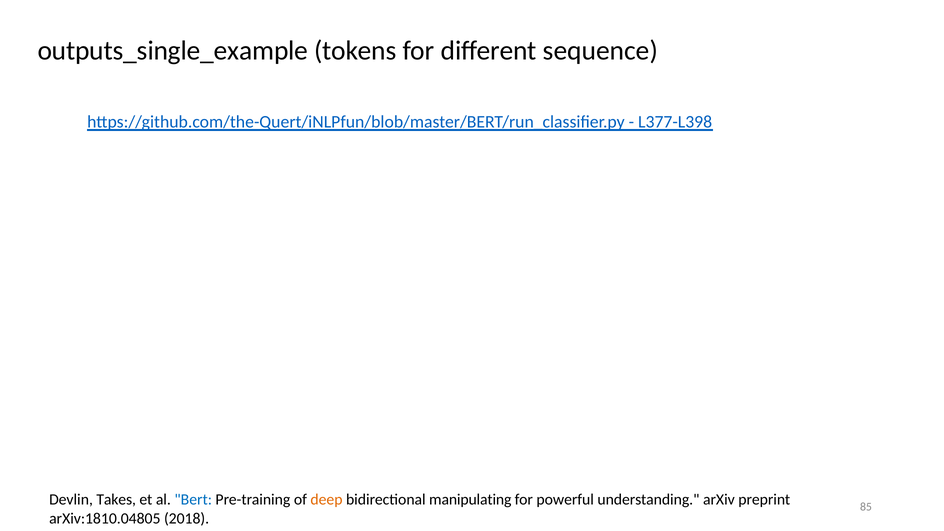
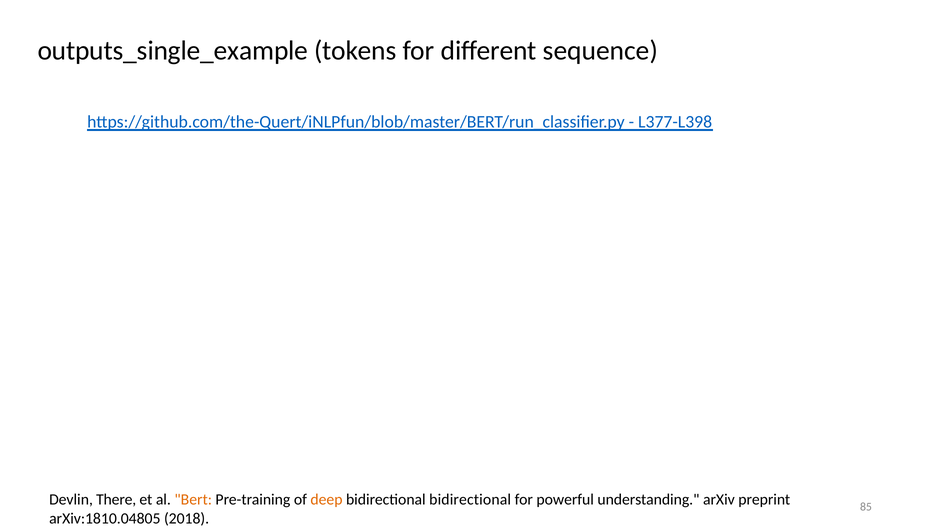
Takes: Takes -> There (116, 500)
Bert colour: blue -> orange (193, 500)
bidirectional manipulating: manipulating -> bidirectional (470, 500)
